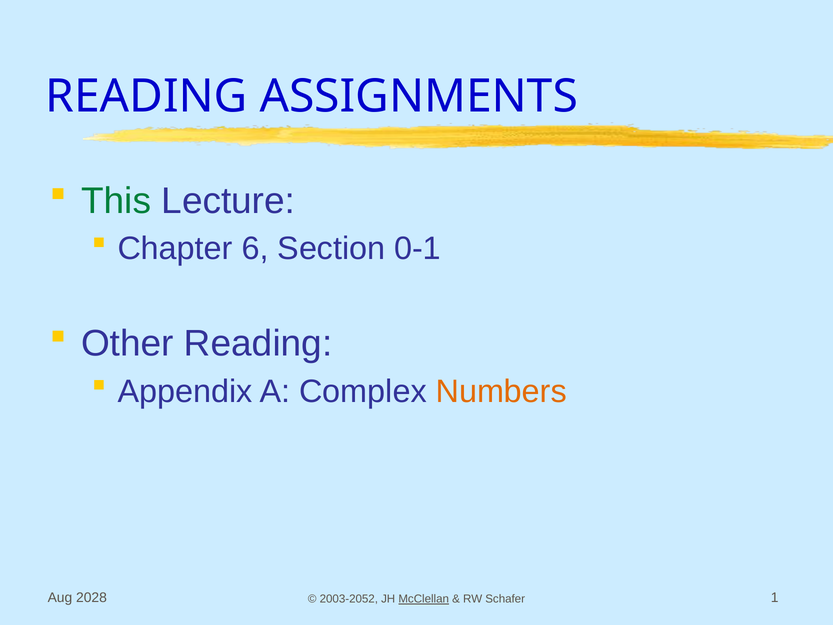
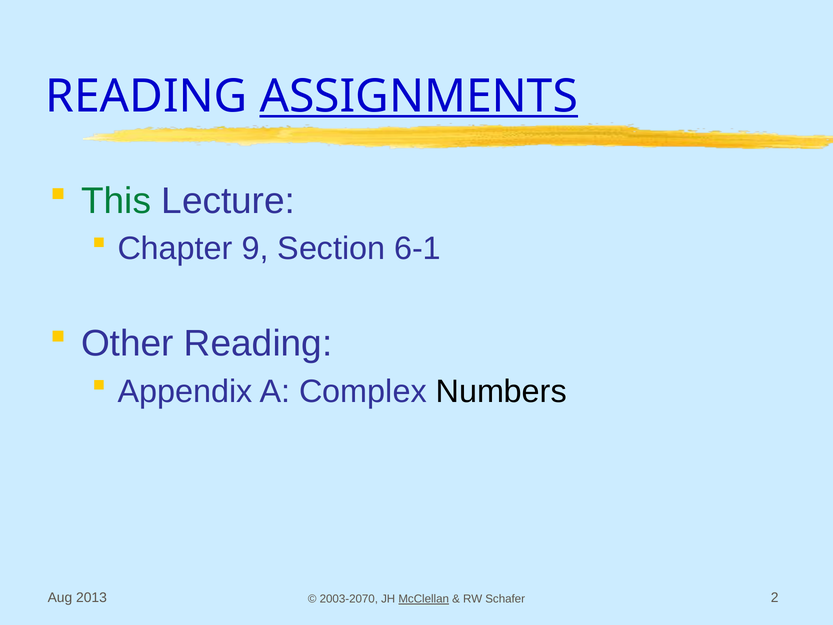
ASSIGNMENTS underline: none -> present (419, 96)
6: 6 -> 9 (255, 249)
0-1: 0-1 -> 6-1 (418, 249)
Numbers colour: orange -> black (501, 391)
2028: 2028 -> 2013 (91, 598)
2003-2052: 2003-2052 -> 2003-2070 (349, 599)
1: 1 -> 2 (775, 598)
